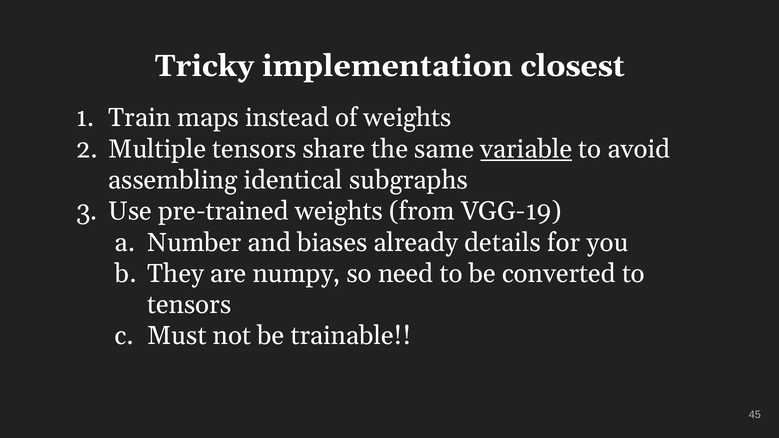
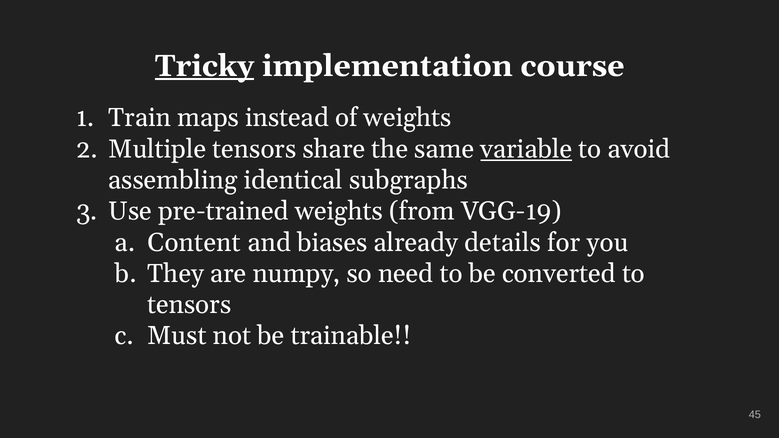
Tricky underline: none -> present (204, 66)
closest: closest -> course (572, 66)
Number: Number -> Content (194, 243)
